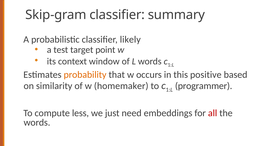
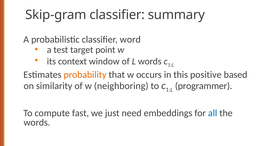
likely: likely -> word (130, 39)
homemaker: homemaker -> neighboring (121, 86)
less: less -> fast (80, 113)
all colour: red -> blue (213, 113)
